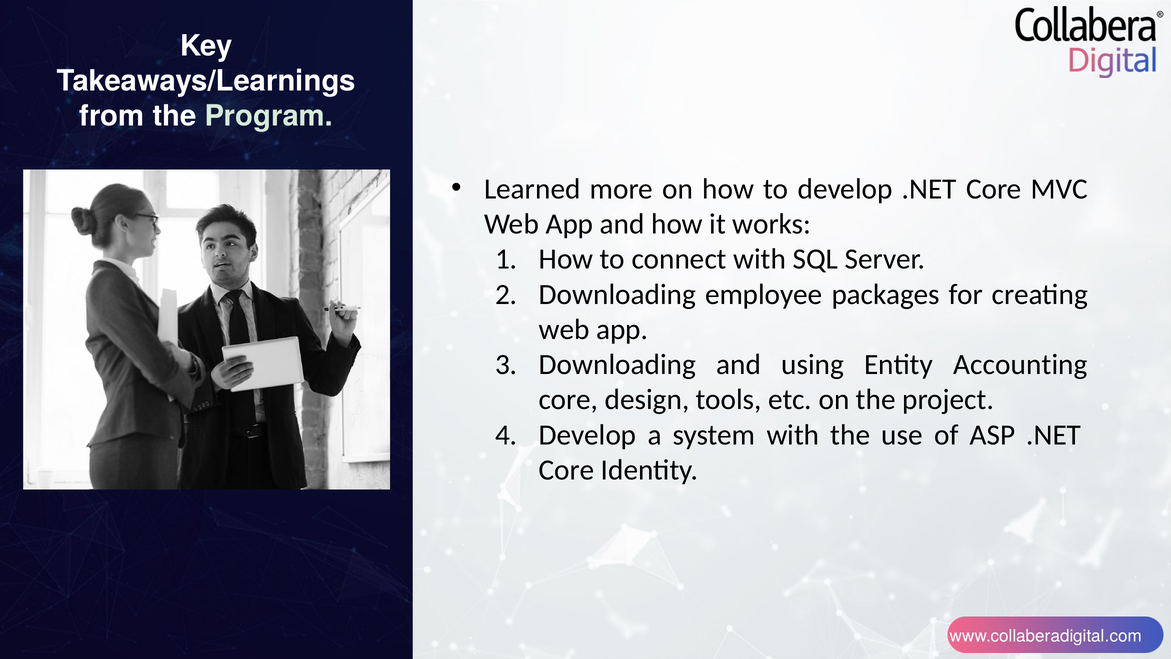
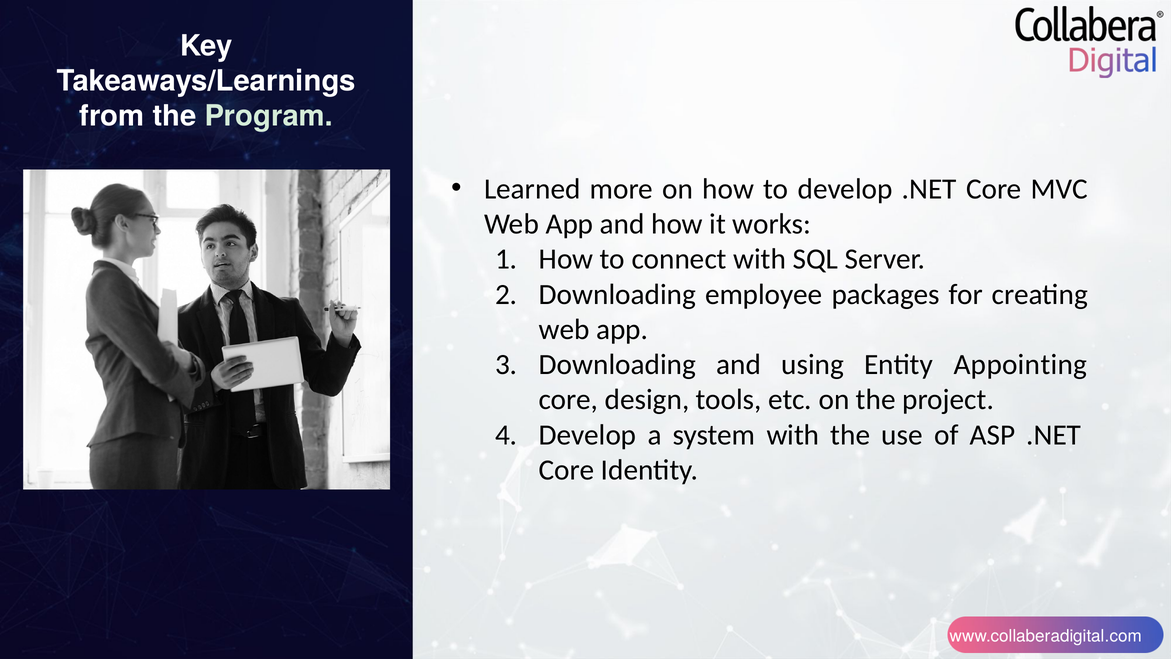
Accounting: Accounting -> Appointing (1020, 364)
